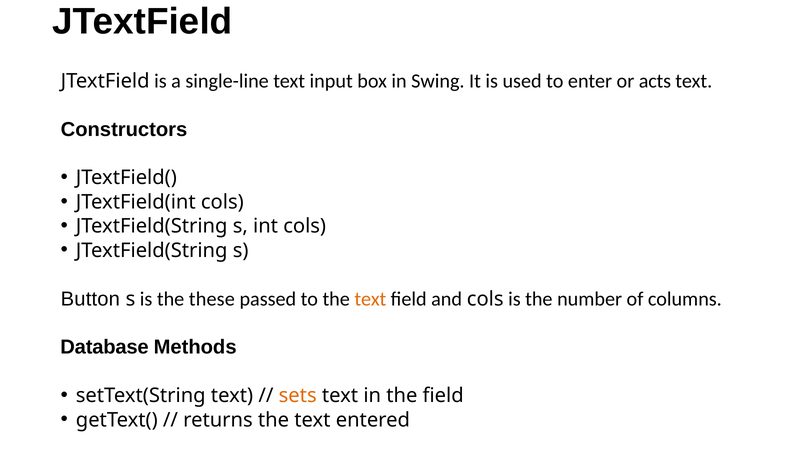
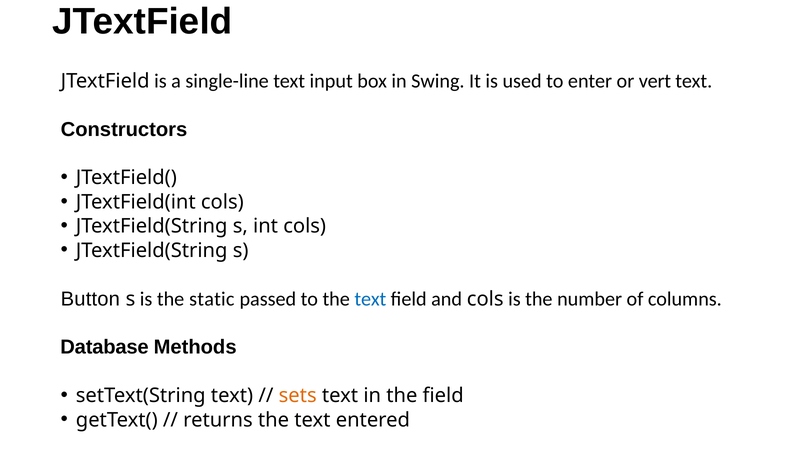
acts: acts -> vert (655, 81)
these: these -> static (212, 299)
text colour: orange -> blue (370, 299)
